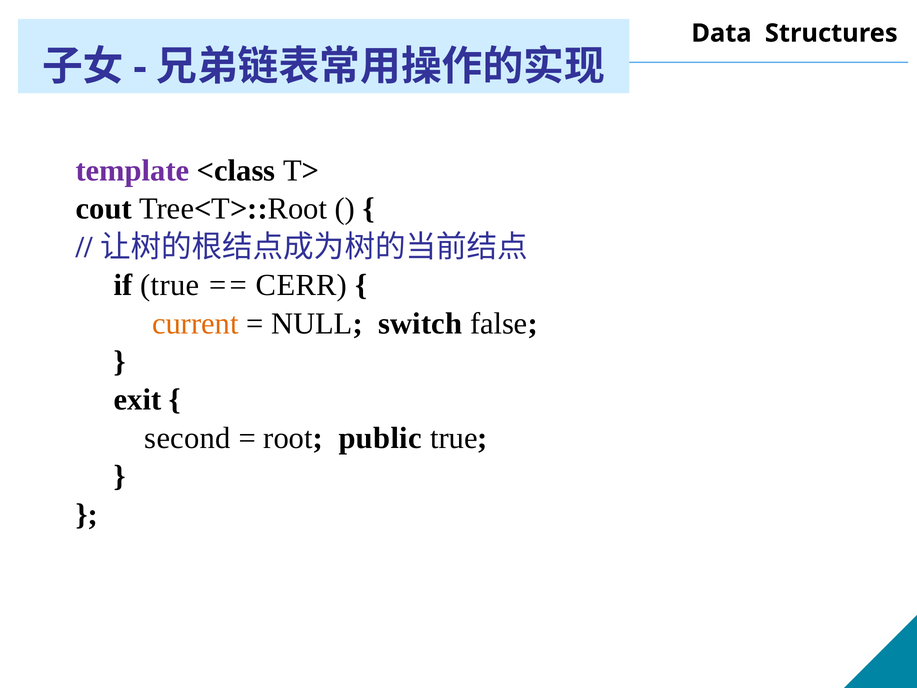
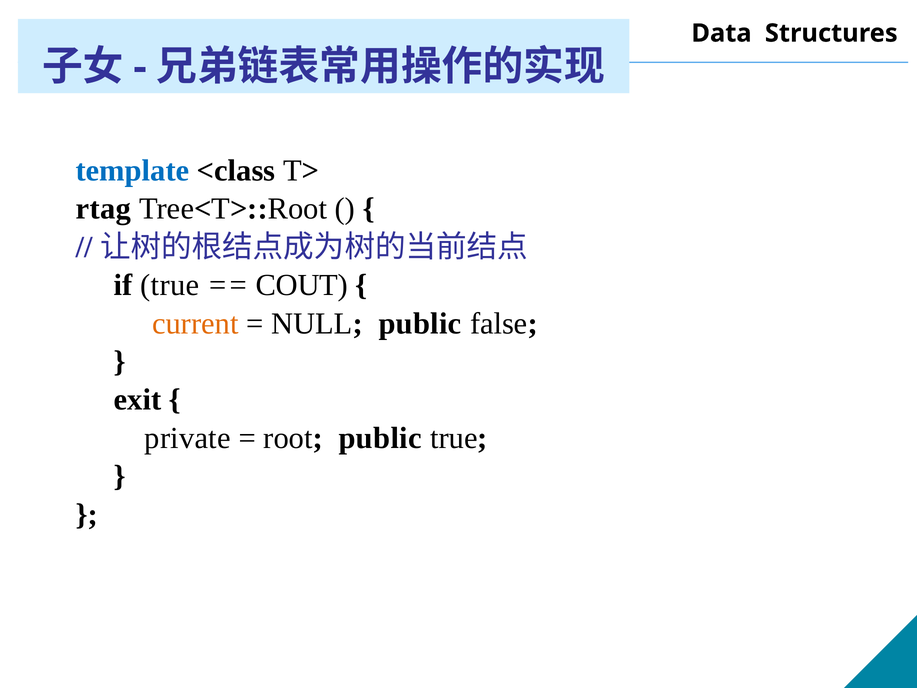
template colour: purple -> blue (133, 171)
cout: cout -> rtag (104, 209)
CERR: CERR -> COUT (302, 285)
NULL switch: switch -> public (420, 323)
second: second -> private (188, 438)
